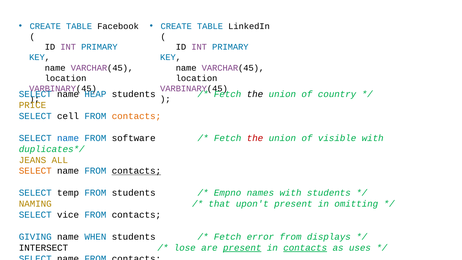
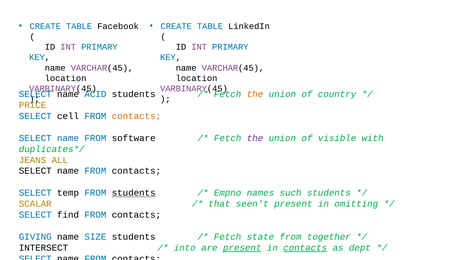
HEAP: HEAP -> ACID (95, 94)
the colour: black -> orange (255, 94)
the colour: red -> purple (255, 138)
SELECT colour: orange -> black (35, 171)
contacts underline: present -> none (136, 171)
students underline: none -> present (134, 193)
names with: with -> such (291, 193)
NAMING: NAMING -> SCALAR (35, 204)
upon't: upon't -> seen't (252, 204)
vice: vice -> find (68, 215)
WHEN: WHEN -> SIZE (95, 237)
error: error -> state (260, 237)
displays: displays -> together (329, 237)
lose: lose -> into (185, 248)
uses: uses -> dept (360, 248)
